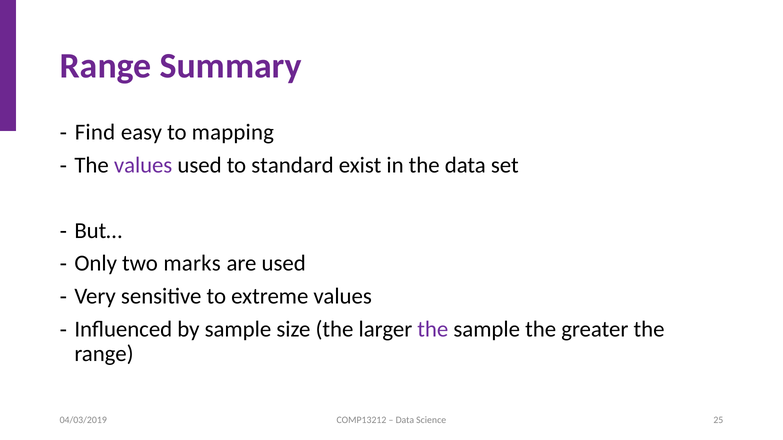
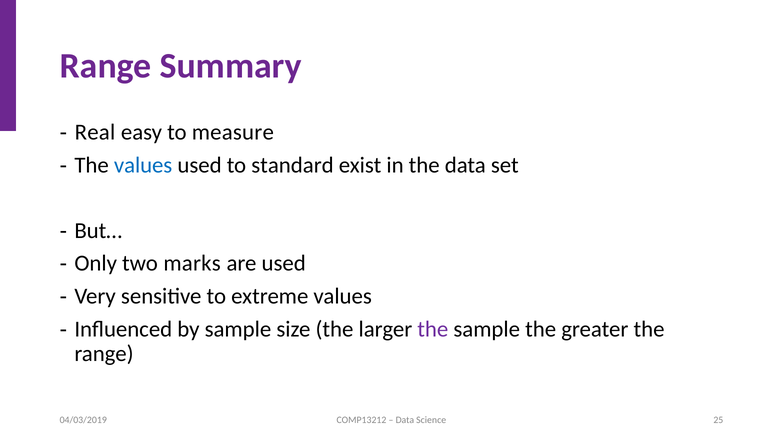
Find: Find -> Real (95, 132)
mapping: mapping -> measure (233, 132)
values colour: purple -> blue (143, 165)
